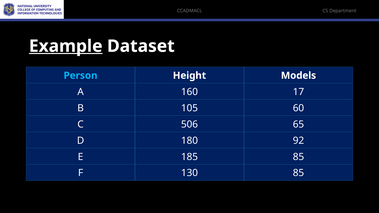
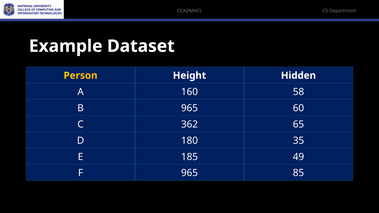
Example underline: present -> none (66, 46)
Person colour: light blue -> yellow (81, 76)
Models: Models -> Hidden (298, 76)
17: 17 -> 58 (298, 92)
B 105: 105 -> 965 (190, 108)
506: 506 -> 362 (190, 124)
92: 92 -> 35 (298, 141)
185 85: 85 -> 49 (298, 157)
F 130: 130 -> 965 (190, 173)
